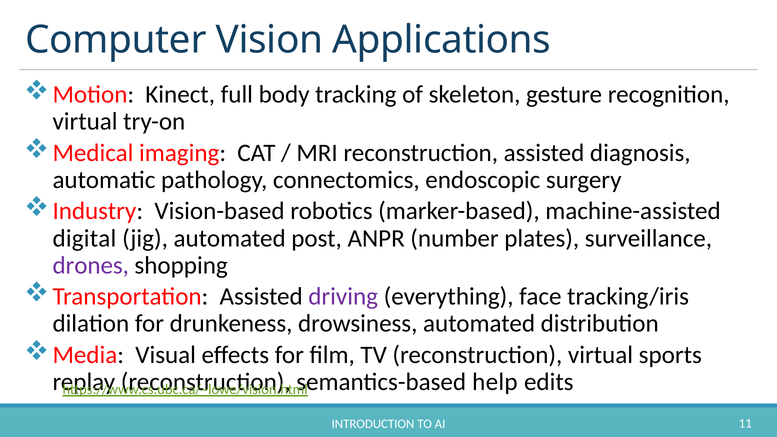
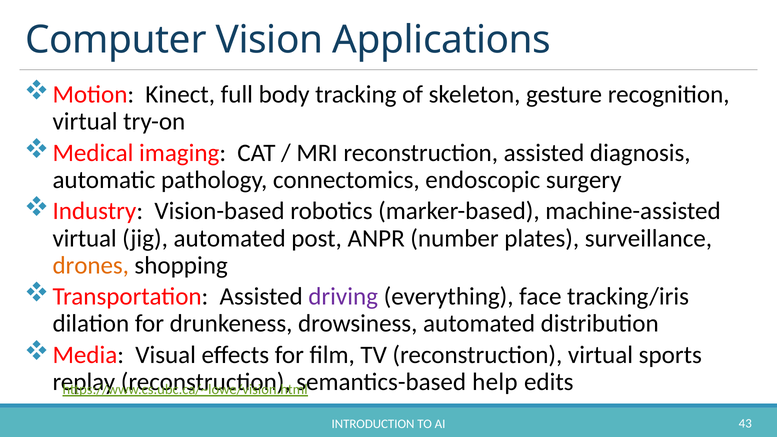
digital: digital -> virtual (85, 238)
drones colour: purple -> orange (91, 265)
11: 11 -> 43 (745, 423)
